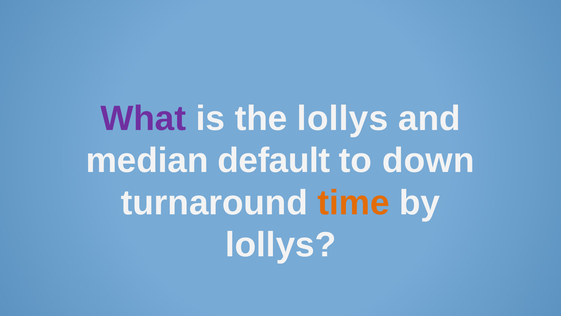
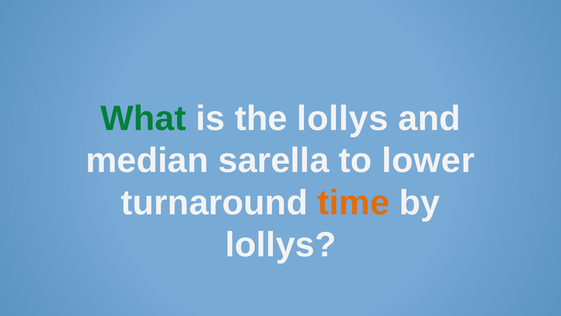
What colour: purple -> green (143, 118)
default: default -> sarella (274, 160)
down: down -> lower (428, 160)
